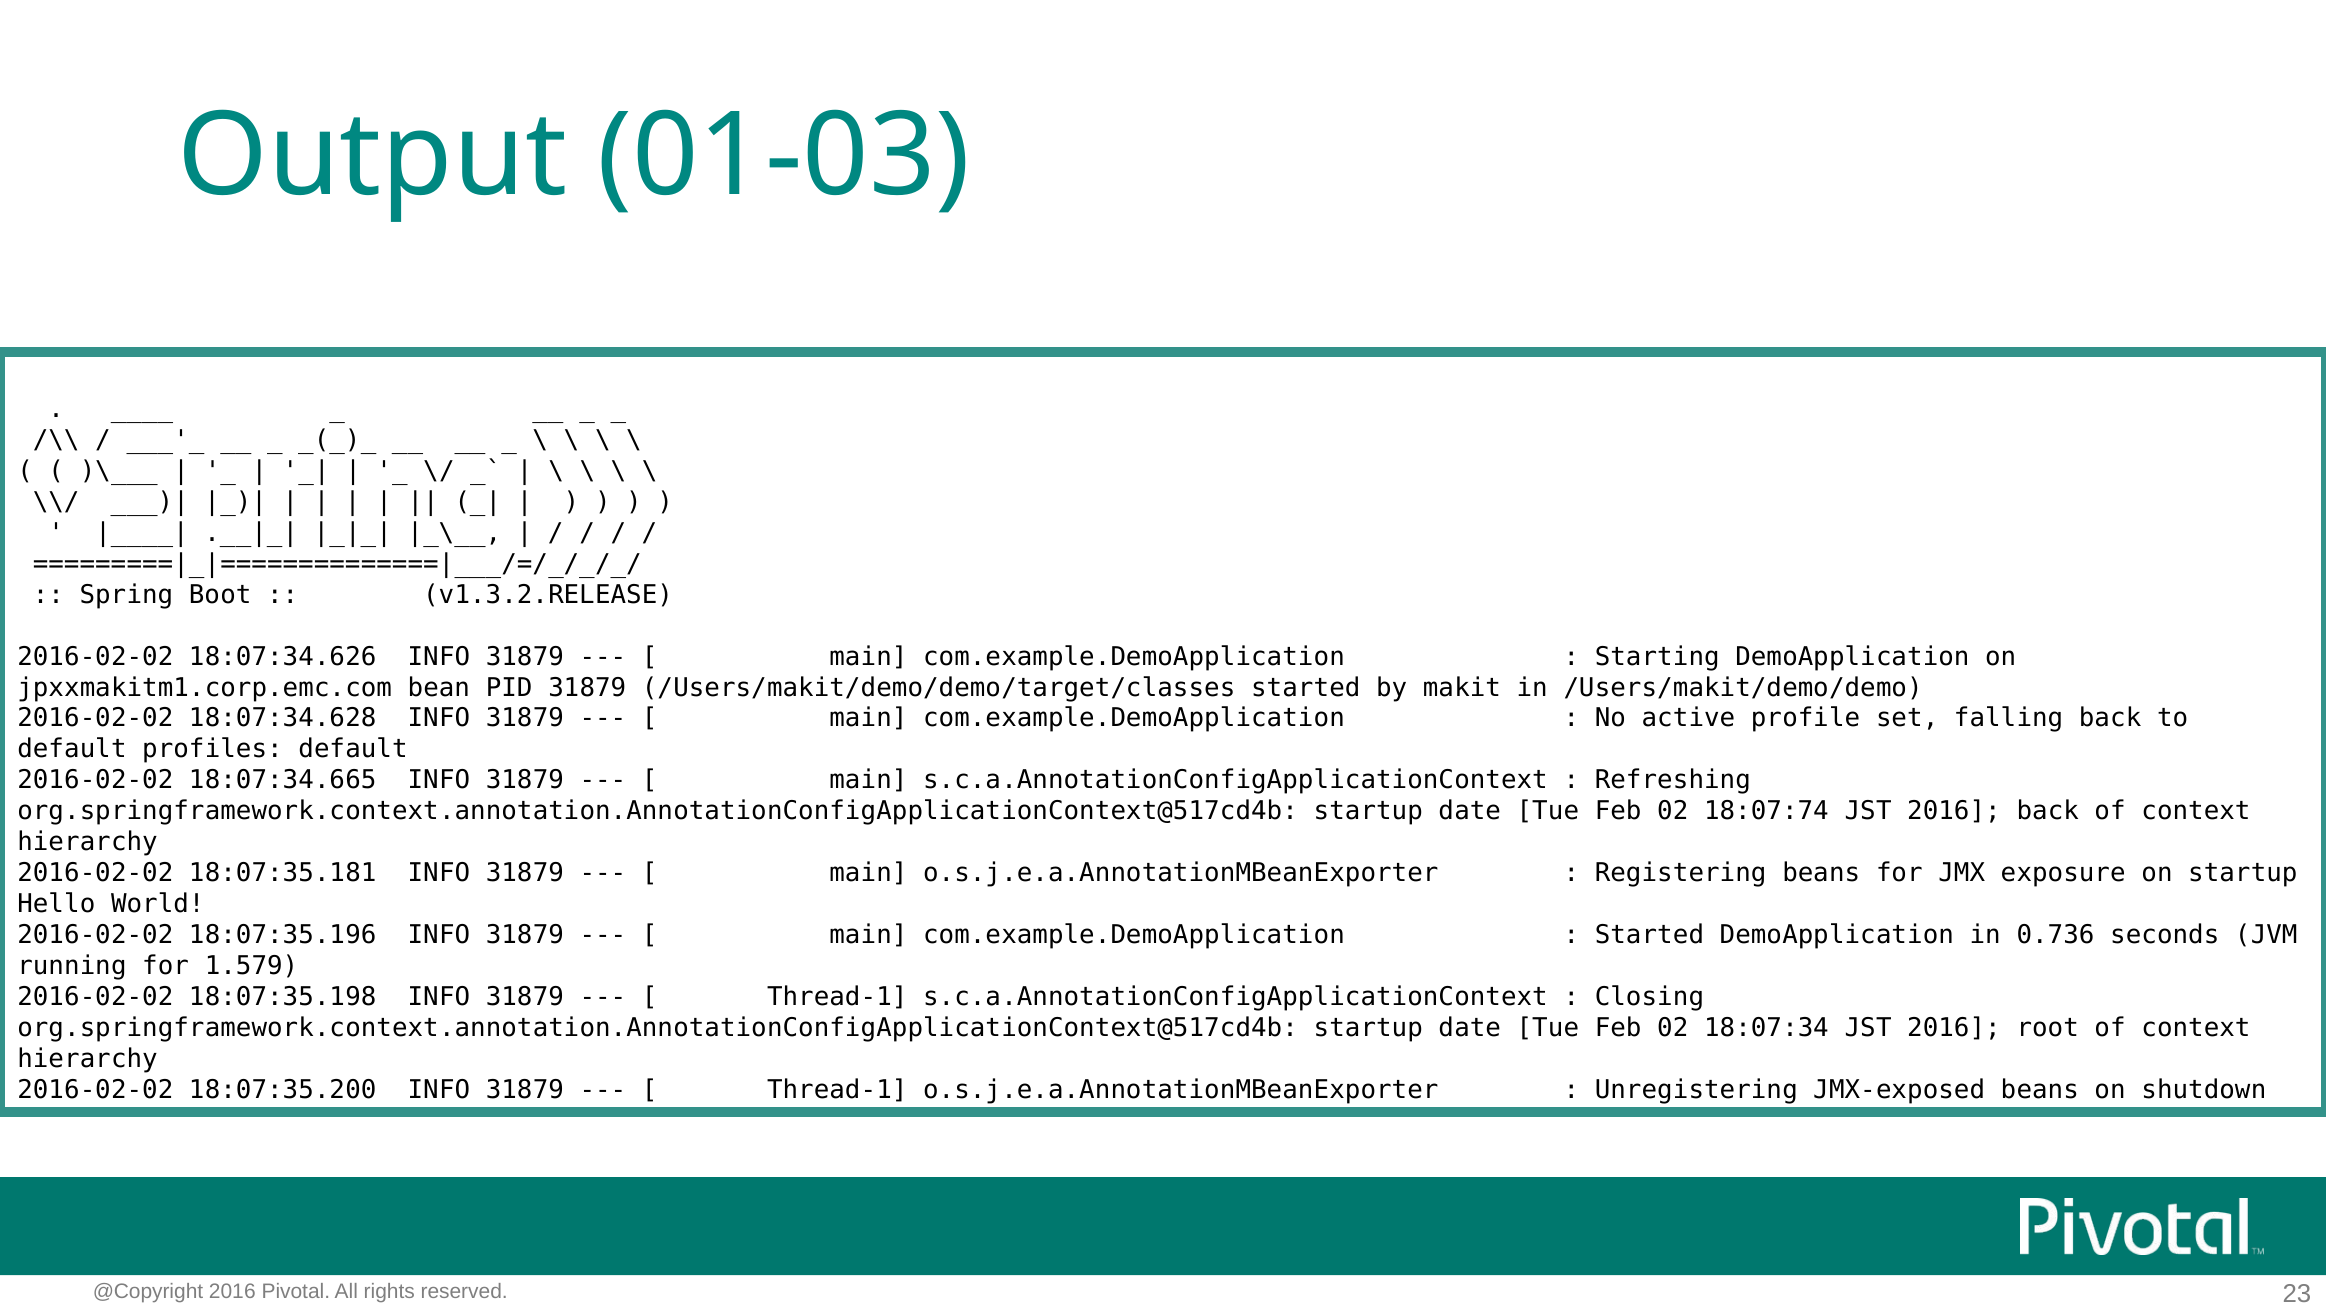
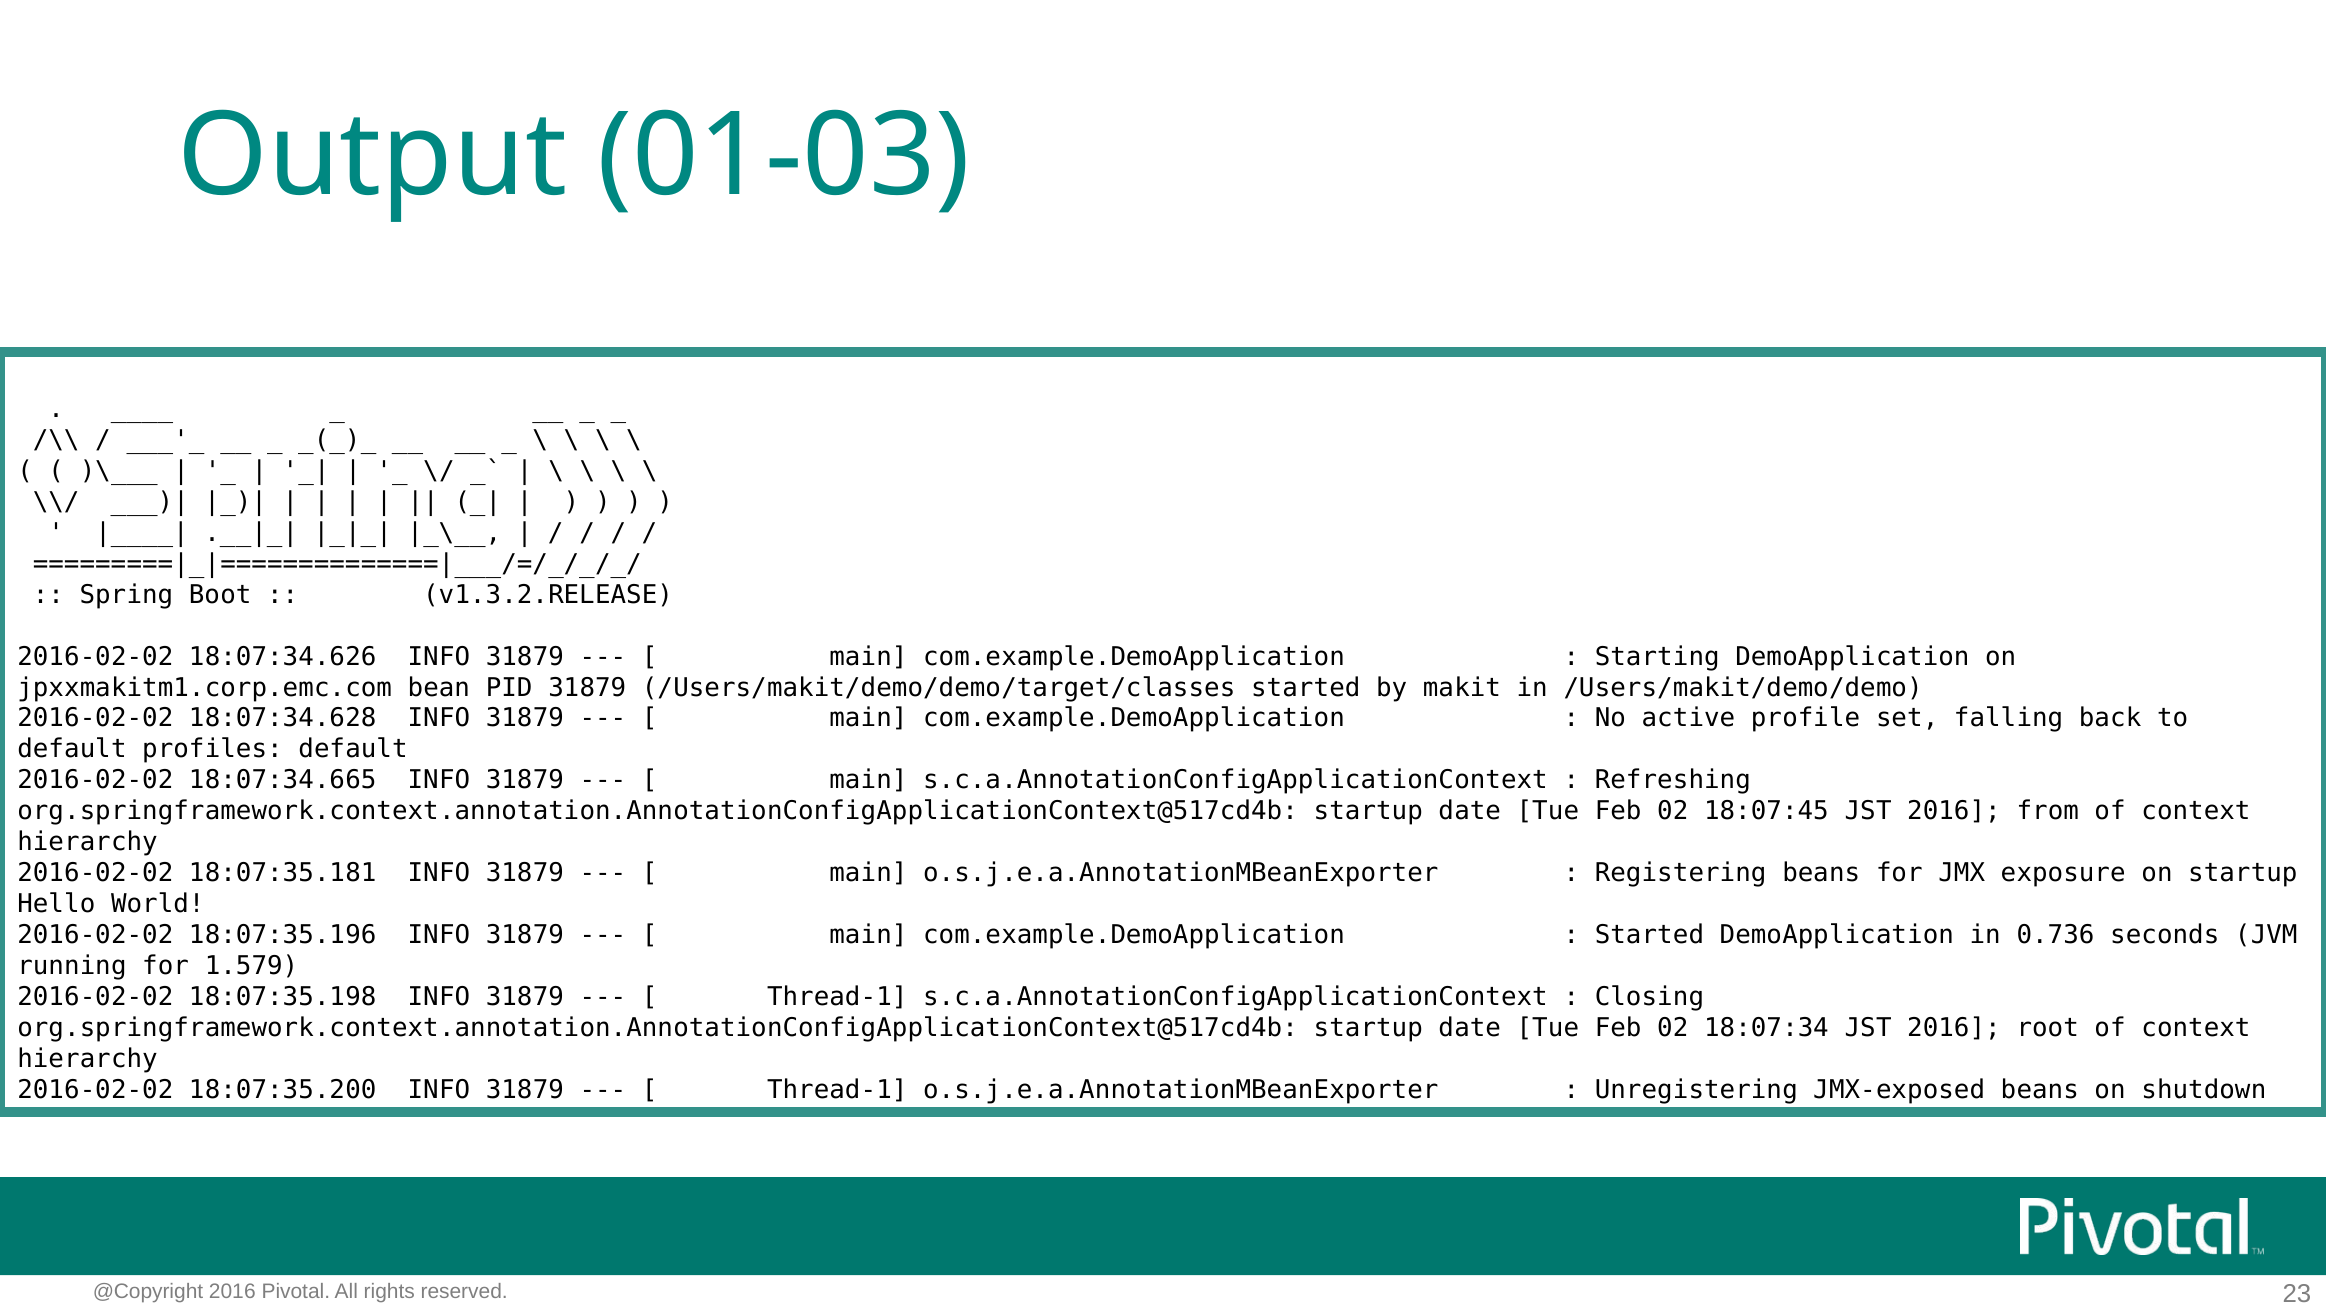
18:07:74: 18:07:74 -> 18:07:45 (1766, 812)
2016 back: back -> from (2048, 812)
